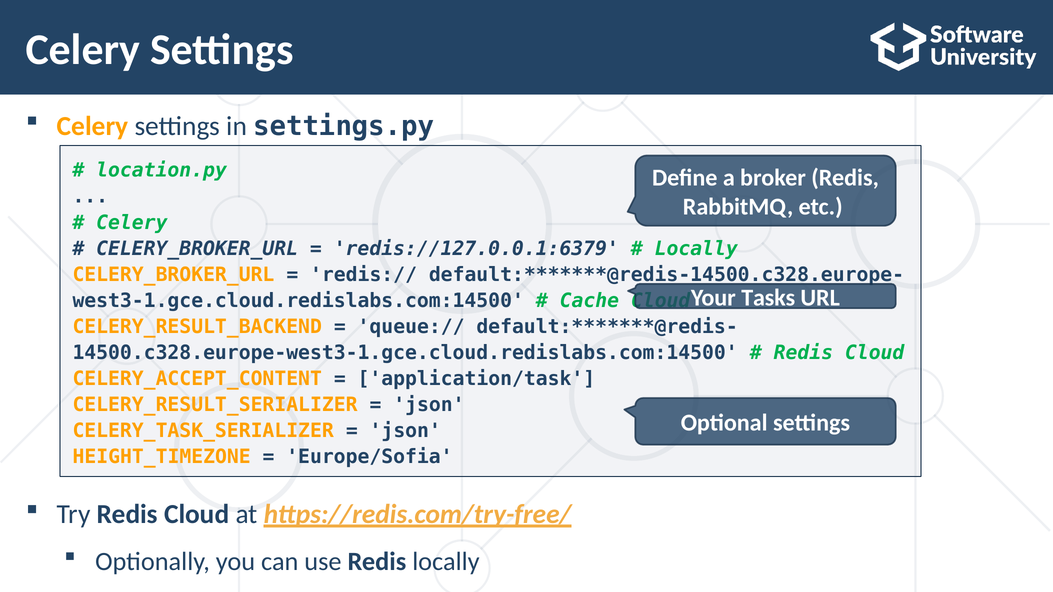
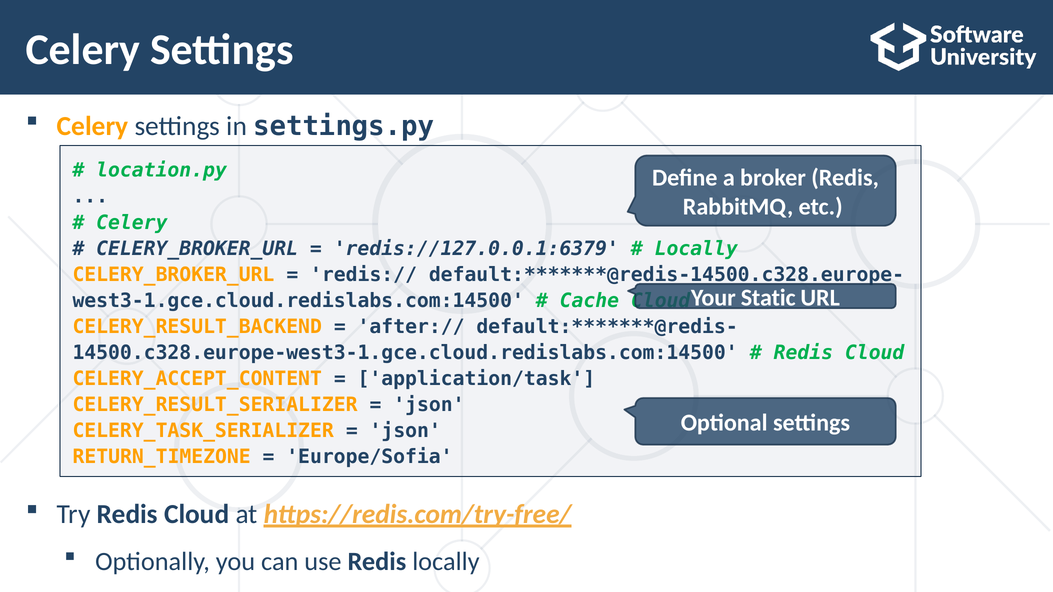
Tasks: Tasks -> Static (768, 298)
queue://: queue:// -> after:// (411, 327)
HEIGHT_TIMEZONE: HEIGHT_TIMEZONE -> RETURN_TIMEZONE (162, 457)
